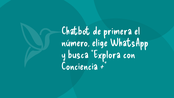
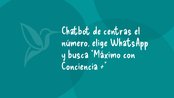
primera: primera -> centras (118, 31)
Explora: Explora -> Máximo (106, 55)
